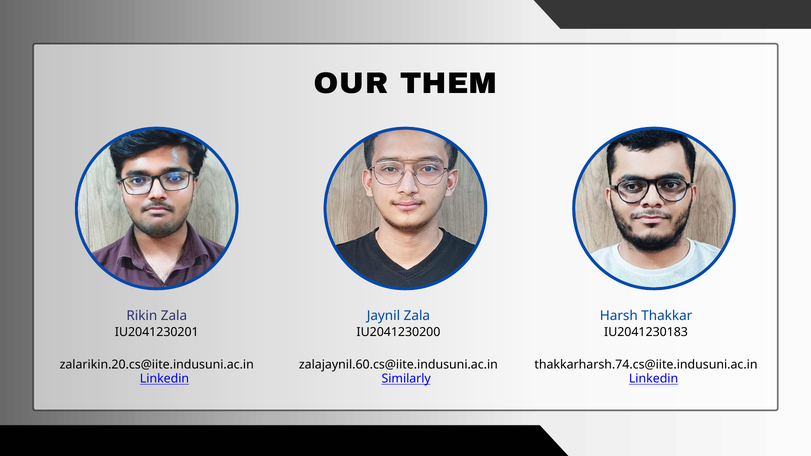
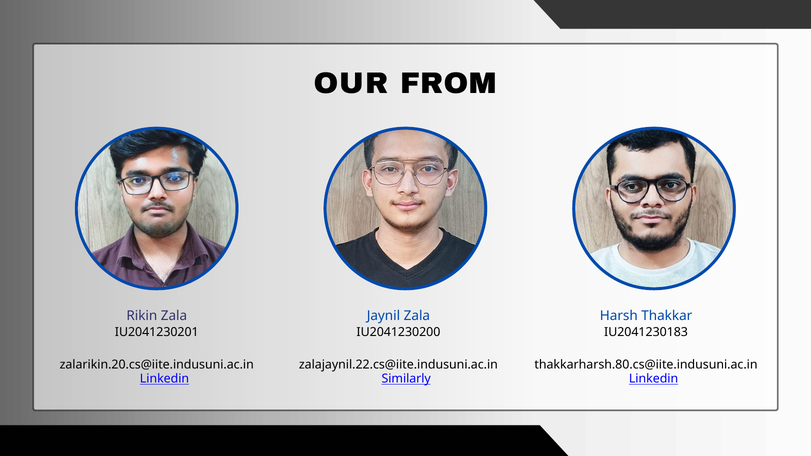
THEM: THEM -> FROM (449, 84)
zalajaynil.60.cs@iite.indusuni.ac.in: zalajaynil.60.cs@iite.indusuni.ac.in -> zalajaynil.22.cs@iite.indusuni.ac.in (398, 365)
thakkarharsh.74.cs@iite.indusuni.ac.in: thakkarharsh.74.cs@iite.indusuni.ac.in -> thakkarharsh.80.cs@iite.indusuni.ac.in (646, 365)
